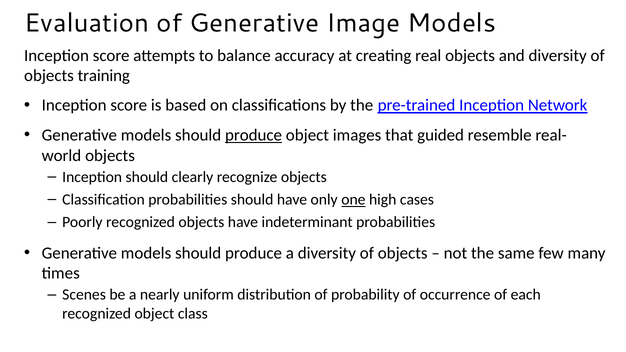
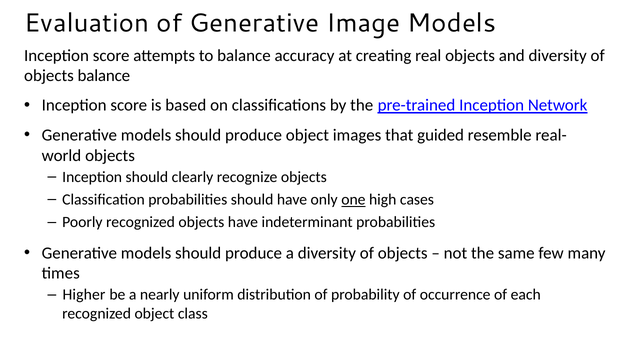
objects training: training -> balance (104, 76)
produce underline: present -> none (254, 135)
Scenes: Scenes -> Higher (84, 295)
